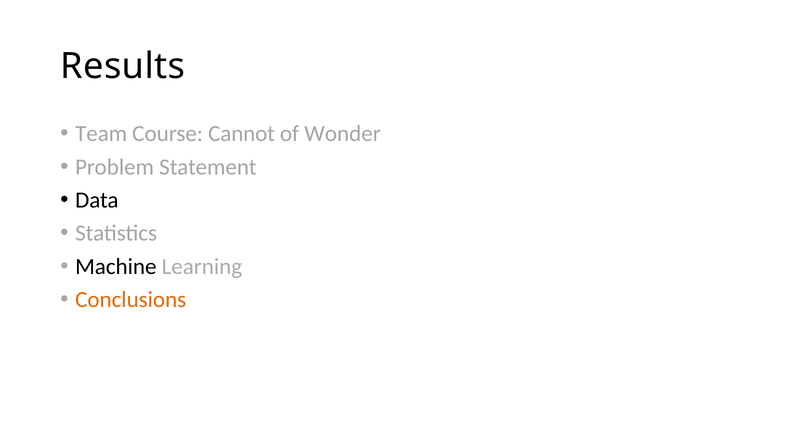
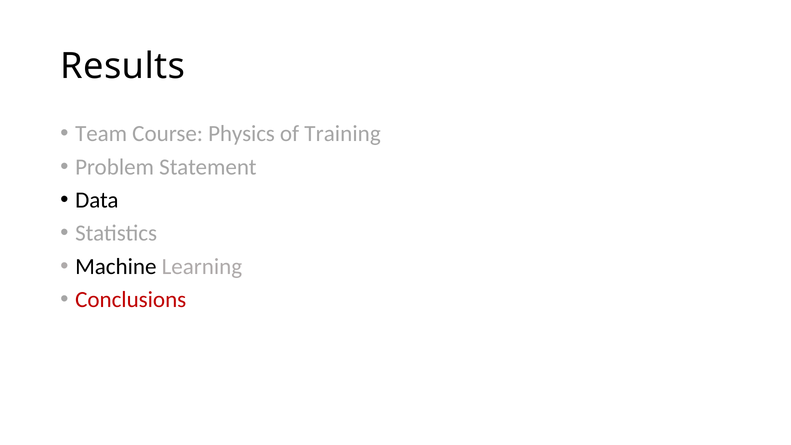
Cannot: Cannot -> Physics (242, 134)
Wonder: Wonder -> Training (343, 134)
Conclusions colour: orange -> red (131, 300)
